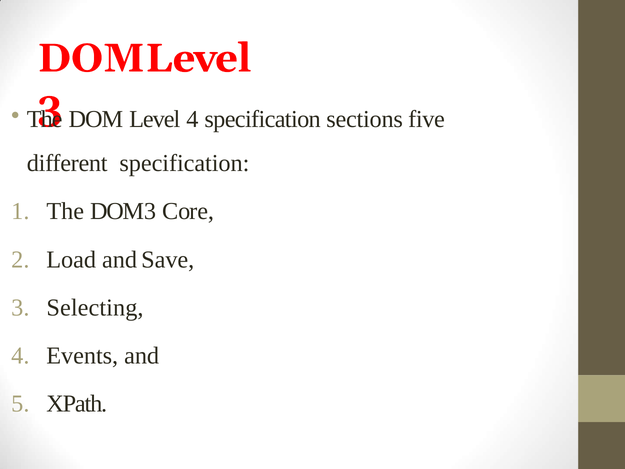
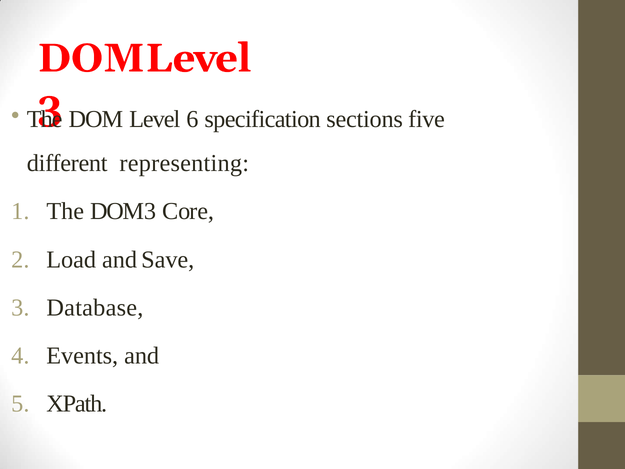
Level 4: 4 -> 6 (192, 119)
different specification: specification -> representing (184, 163)
Selecting: Selecting -> Database (95, 308)
